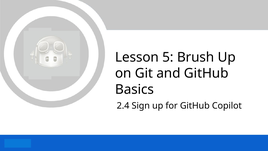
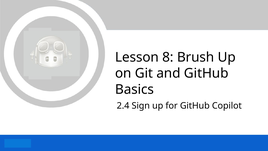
5: 5 -> 8 (168, 57)
